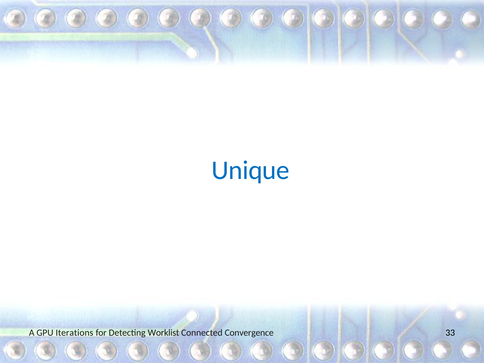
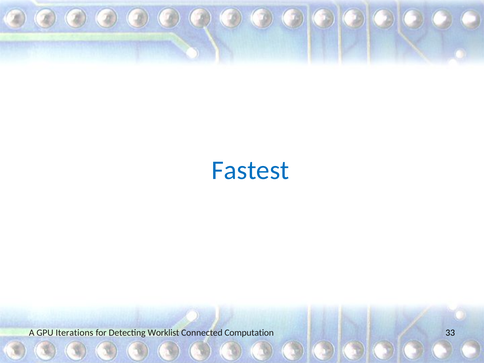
Unique: Unique -> Fastest (250, 170)
Convergence: Convergence -> Computation (249, 333)
